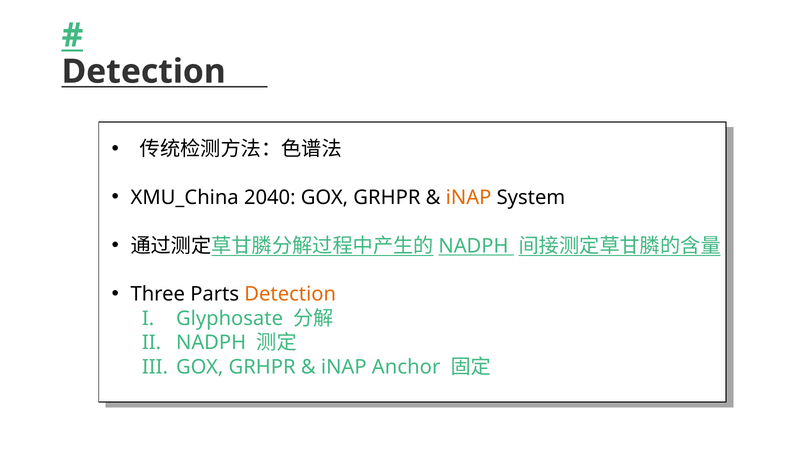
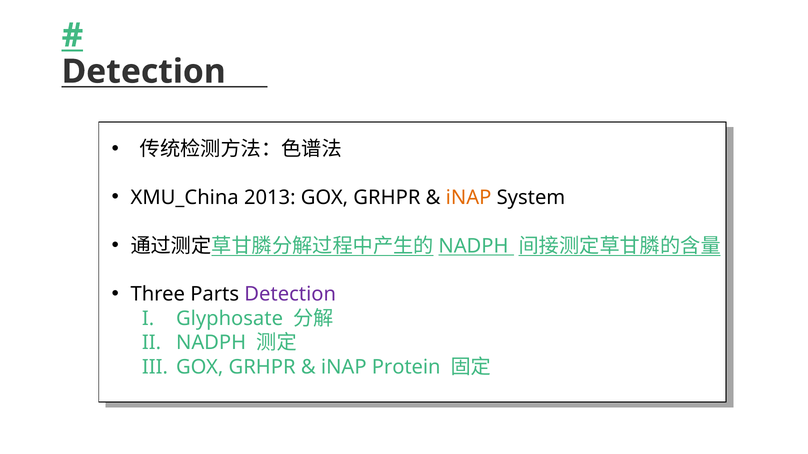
2040: 2040 -> 2013 (270, 198)
Detection colour: orange -> purple (290, 295)
Anchor: Anchor -> Protein (406, 367)
